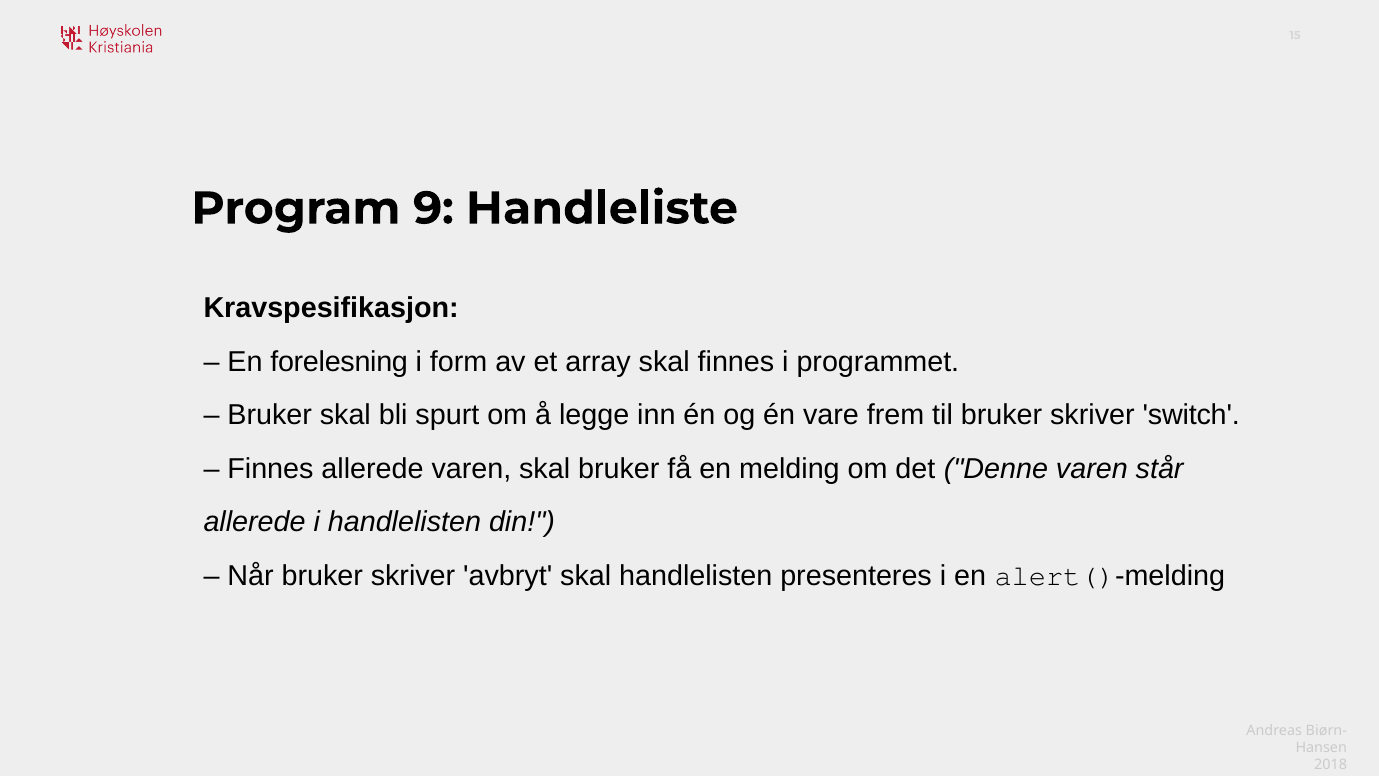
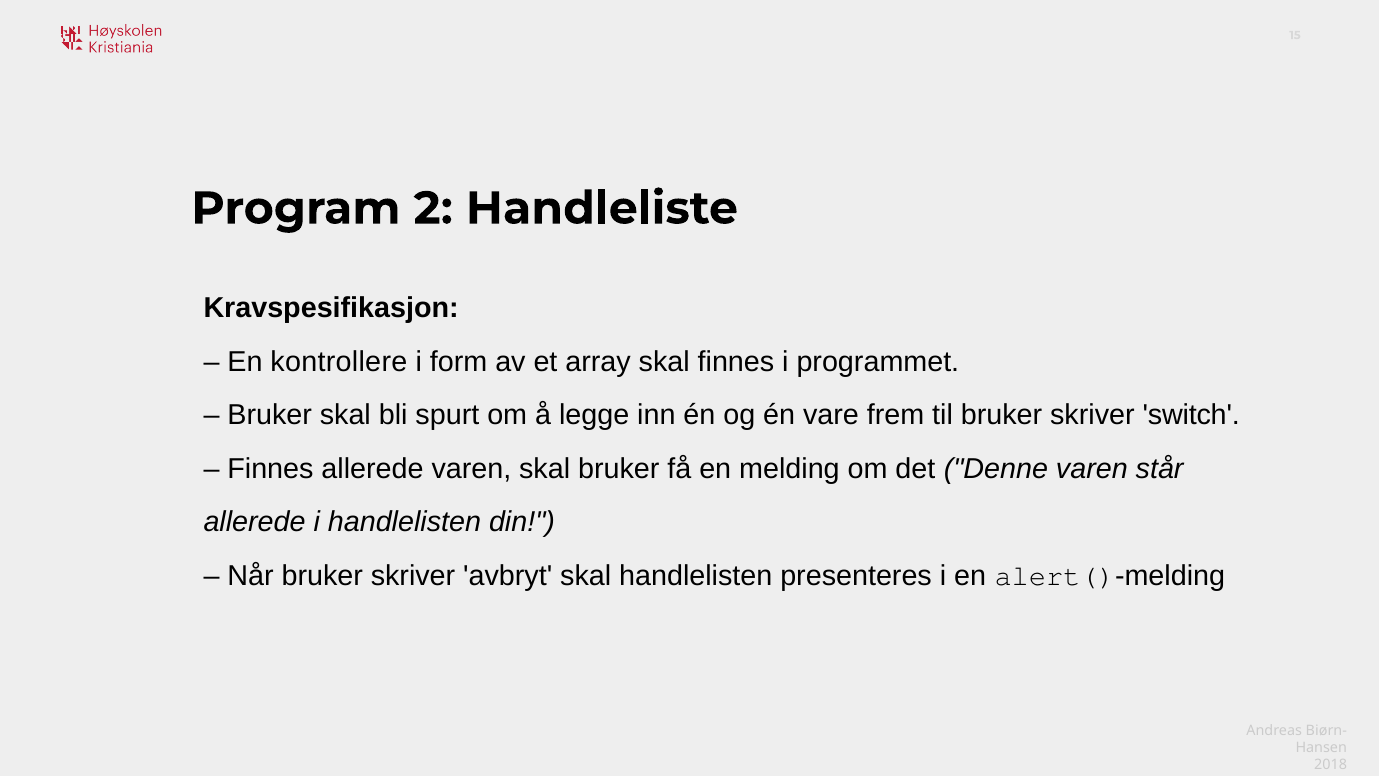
9: 9 -> 2 (433, 208)
forelesning: forelesning -> kontrollere (339, 362)
